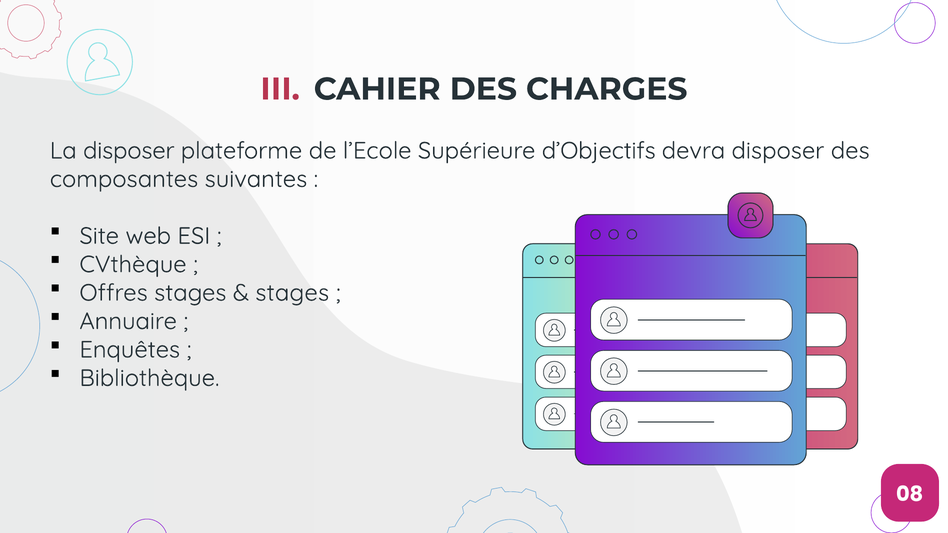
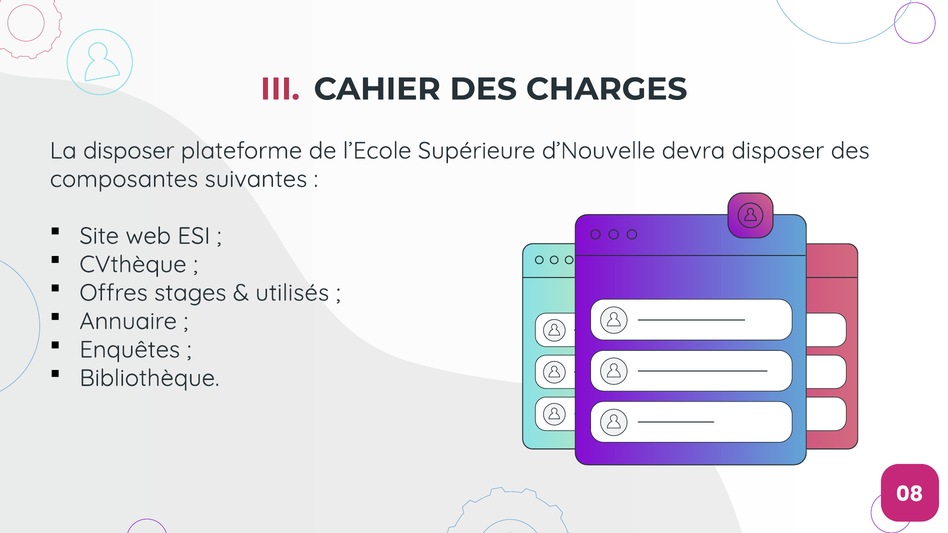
d’Objectifs: d’Objectifs -> d’Nouvelle (599, 151)
stages: stages -> utilisés (292, 293)
